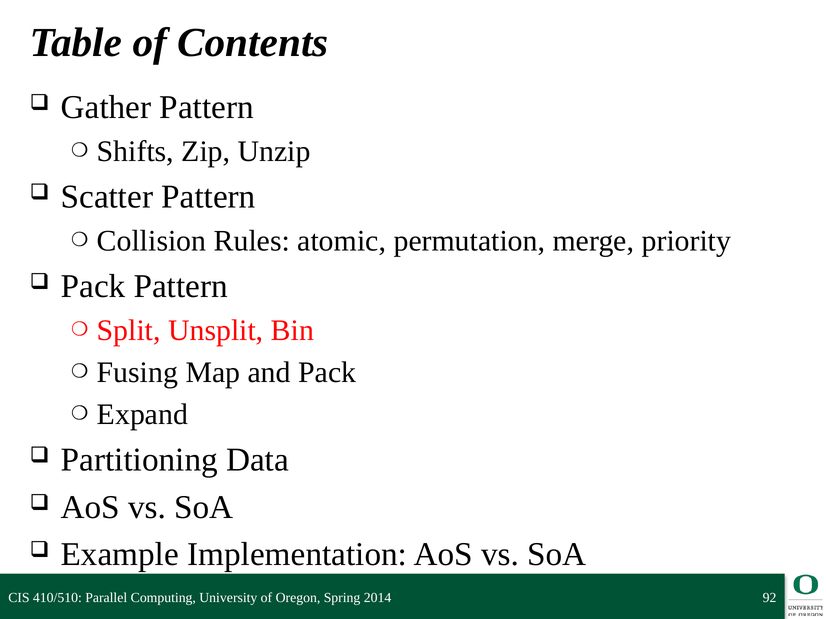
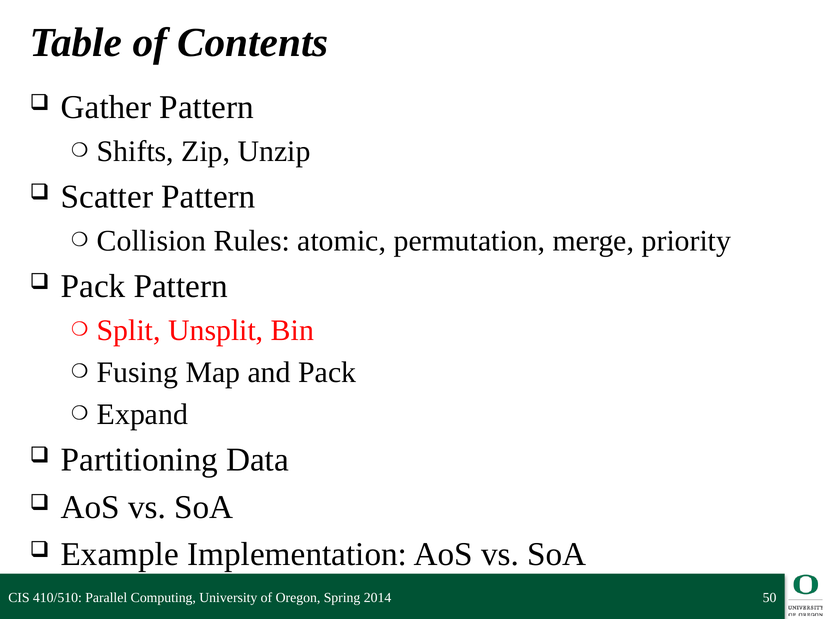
92: 92 -> 50 (770, 598)
